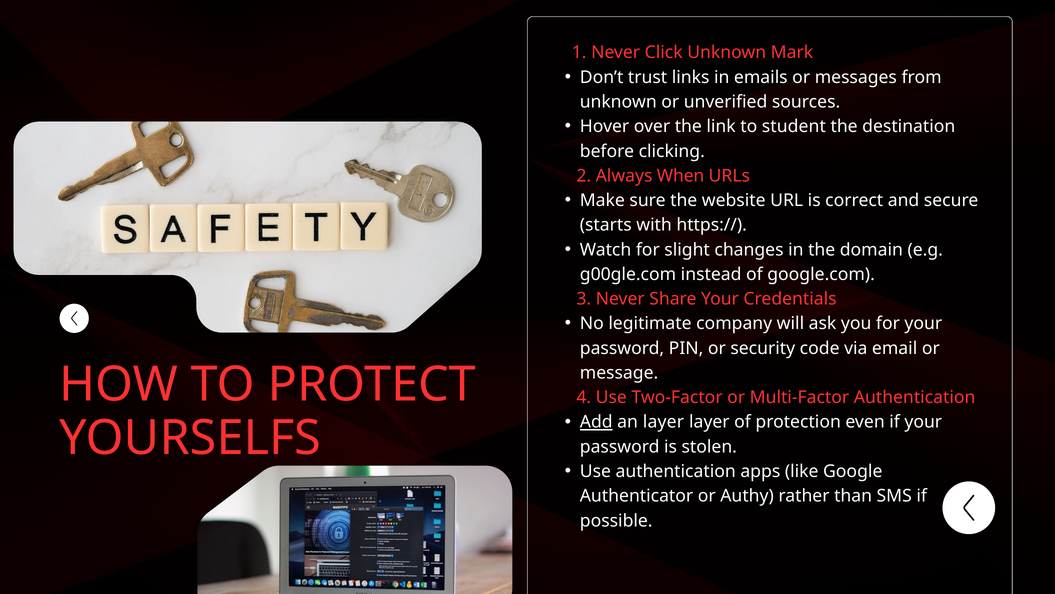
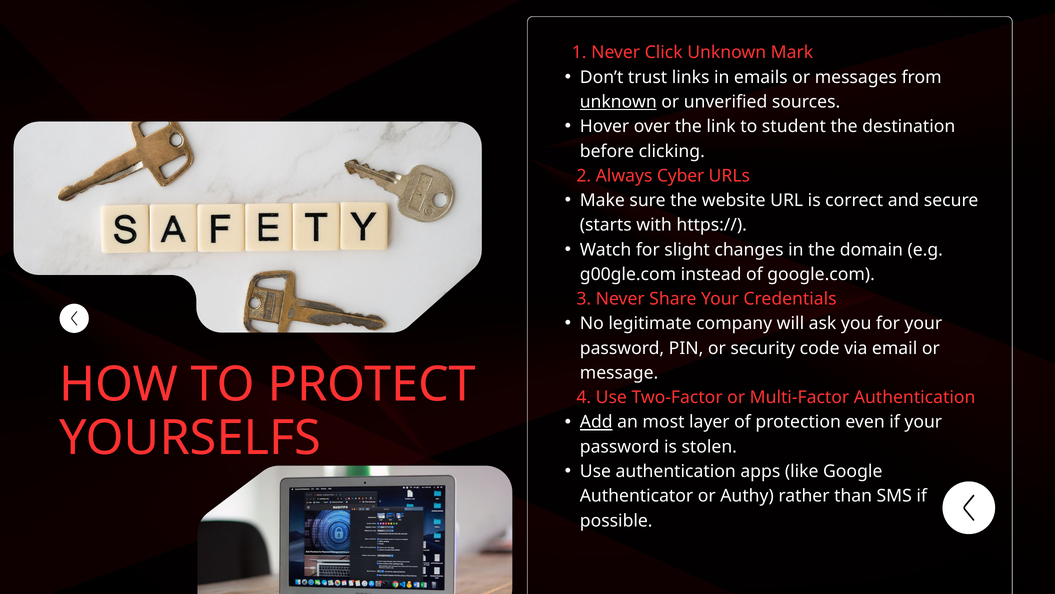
unknown underline: none -> present (618, 102)
When: When -> Cyber (681, 176)
an layer: layer -> most (663, 422)
